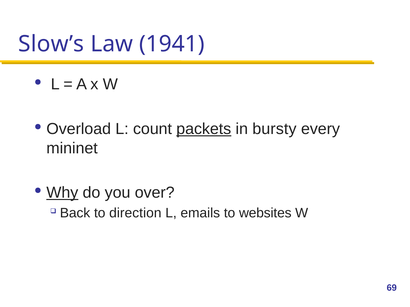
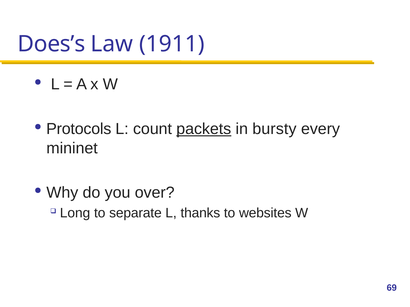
Slow’s: Slow’s -> Does’s (51, 44)
1941: 1941 -> 1911 (172, 44)
Overload: Overload -> Protocols (79, 129)
Why underline: present -> none (62, 193)
Back: Back -> Long (75, 213)
direction: direction -> separate (135, 213)
emails: emails -> thanks (200, 213)
